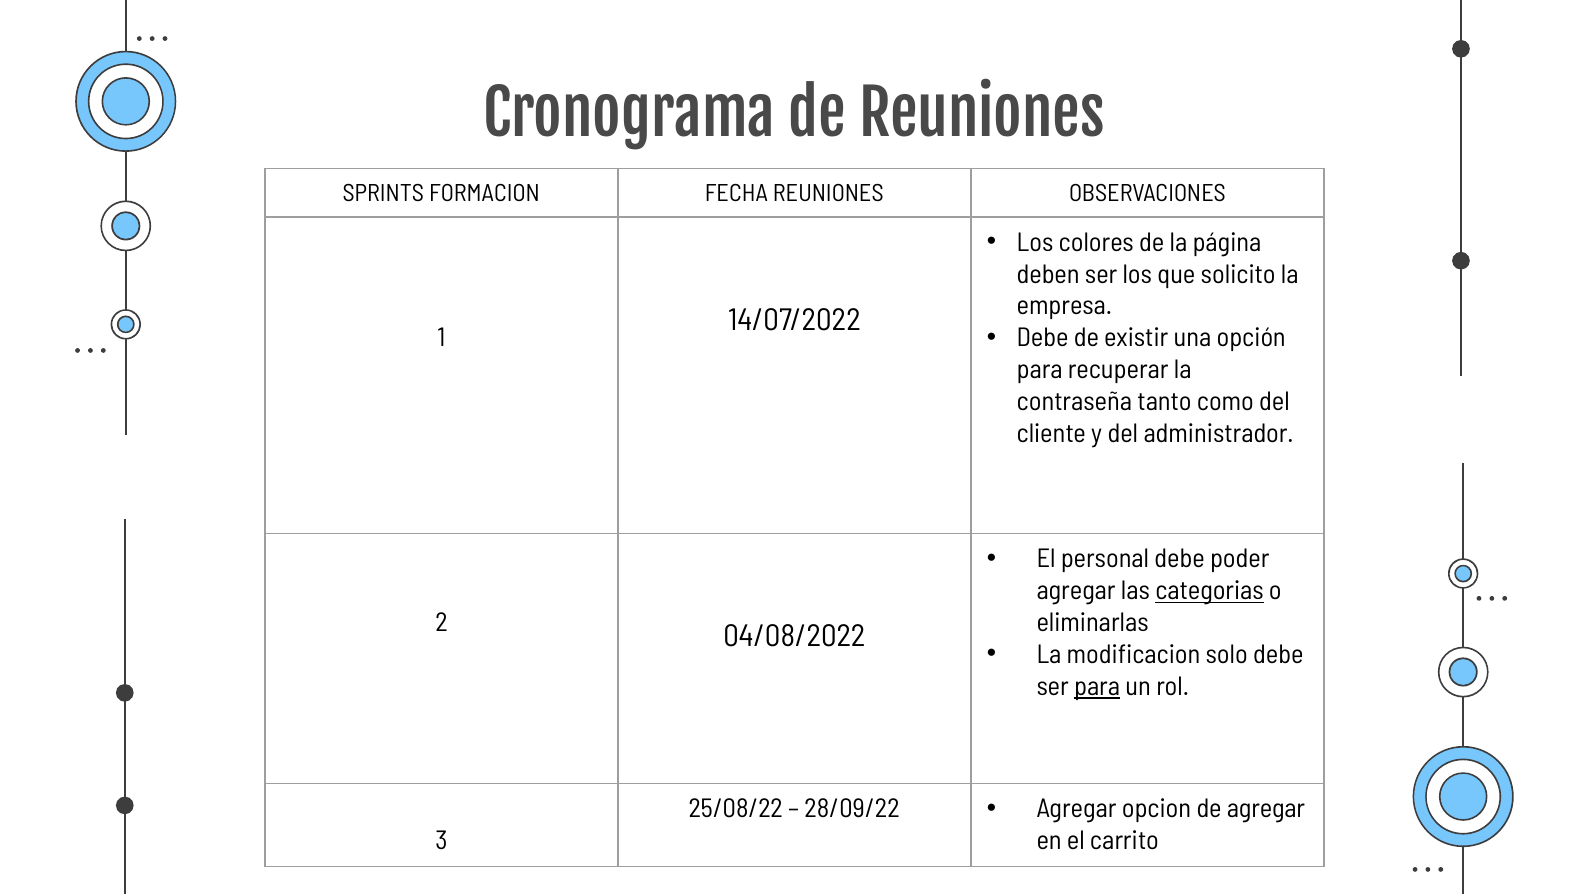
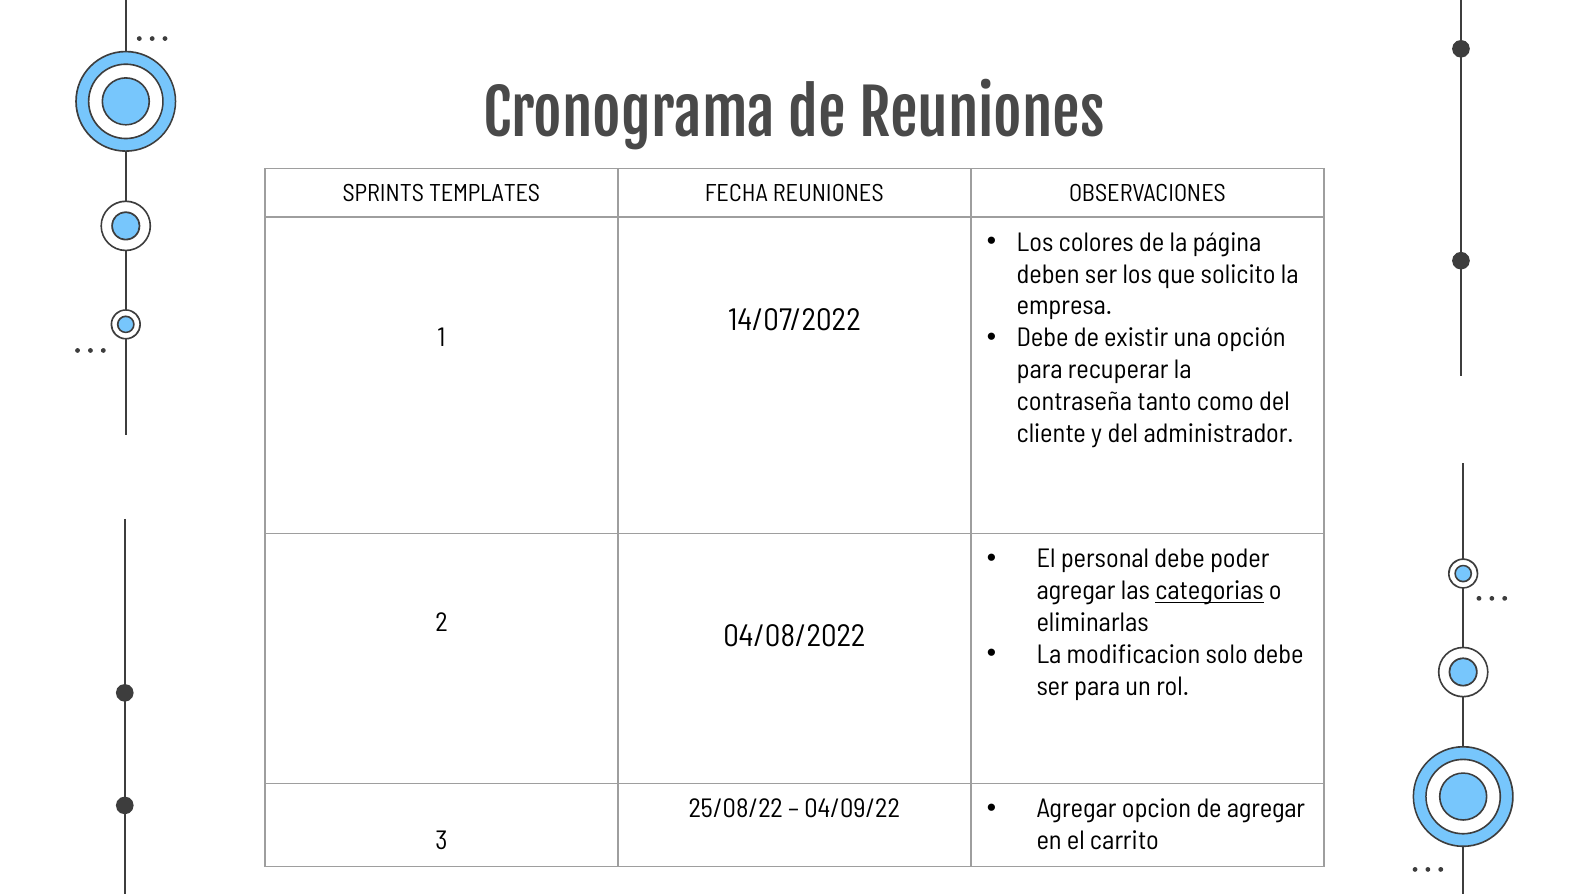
FORMACION: FORMACION -> TEMPLATES (485, 193)
para underline: present -> none (1097, 686)
28/09/22: 28/09/22 -> 04/09/22 (852, 809)
